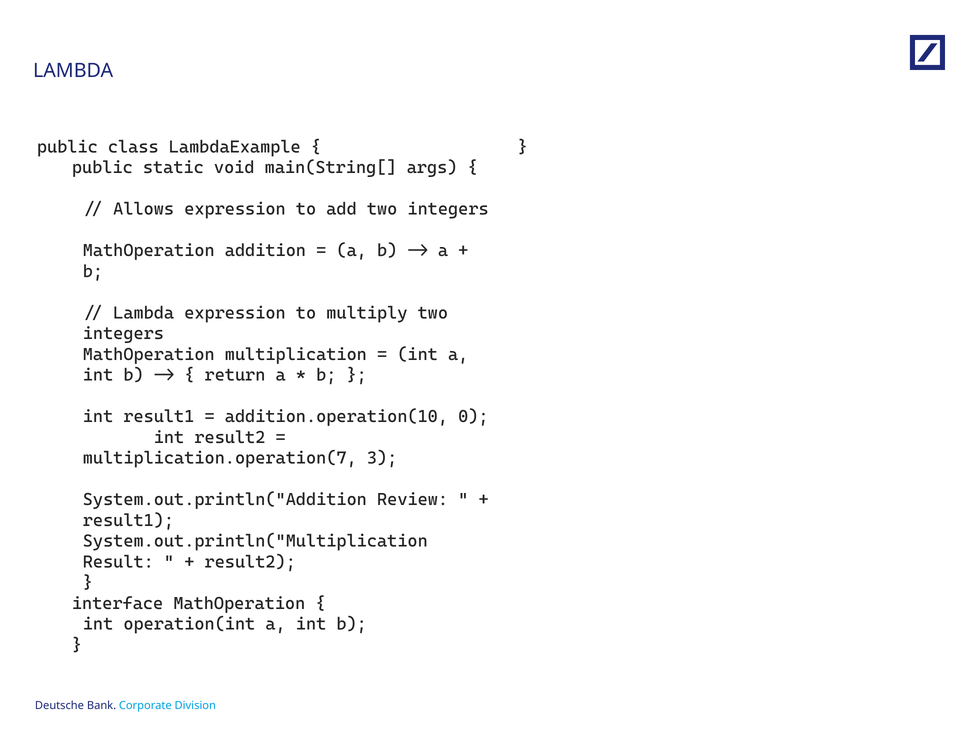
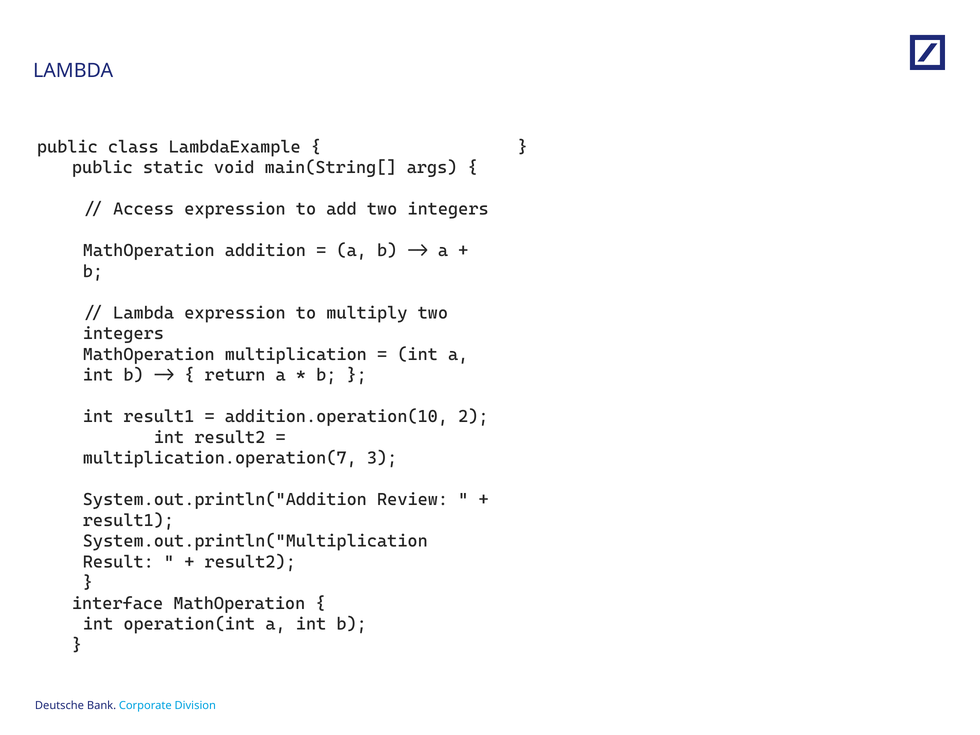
Allows: Allows -> Access (144, 209)
0: 0 -> 2 (473, 417)
